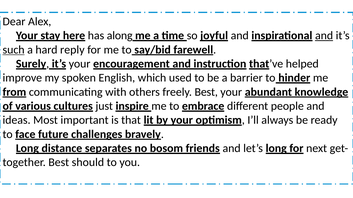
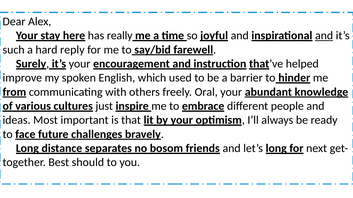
along: along -> really (120, 36)
such underline: present -> none (14, 50)
freely Best: Best -> Oral (206, 92)
